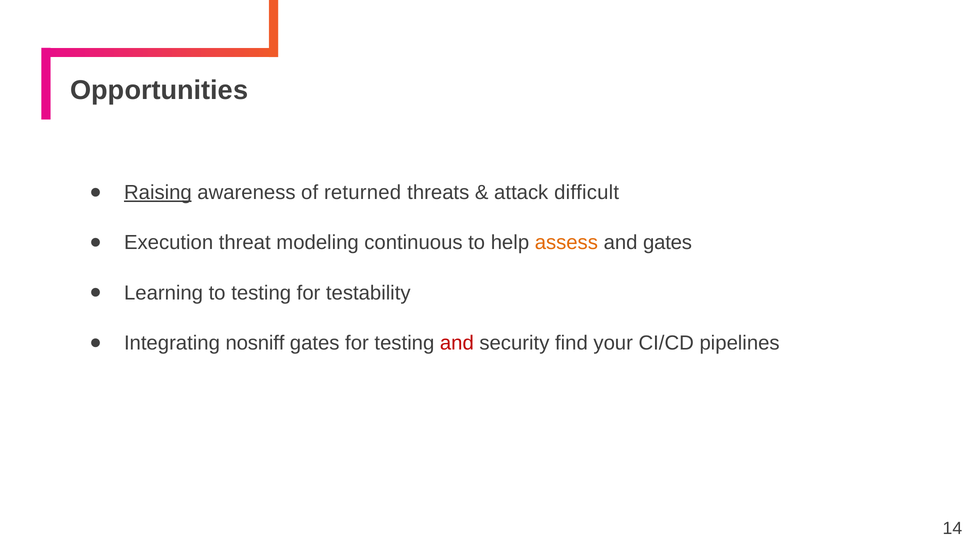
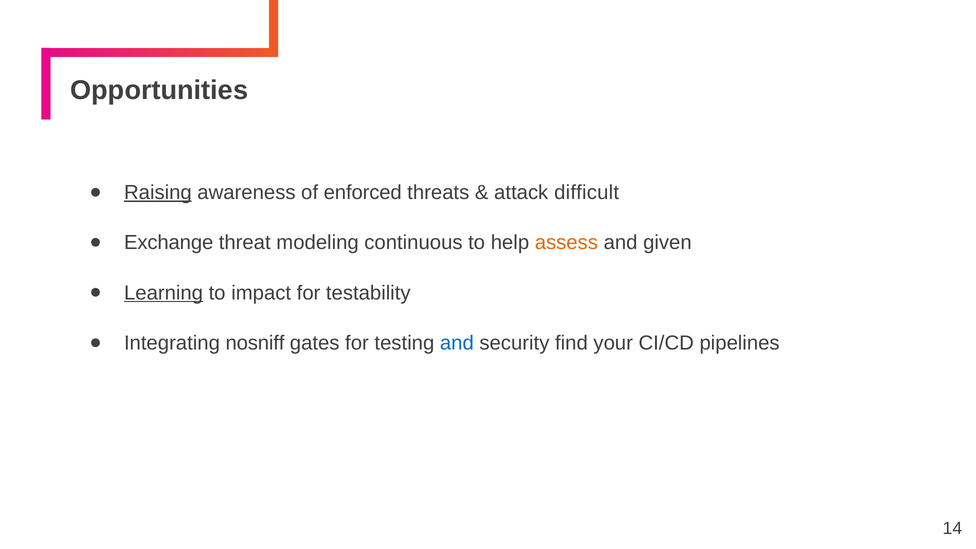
returned: returned -> enforced (363, 193)
Execution: Execution -> Exchange (169, 243)
and gates: gates -> given (667, 243)
Learning underline: none -> present (164, 293)
to testing: testing -> impact (261, 293)
and colour: red -> blue (457, 343)
